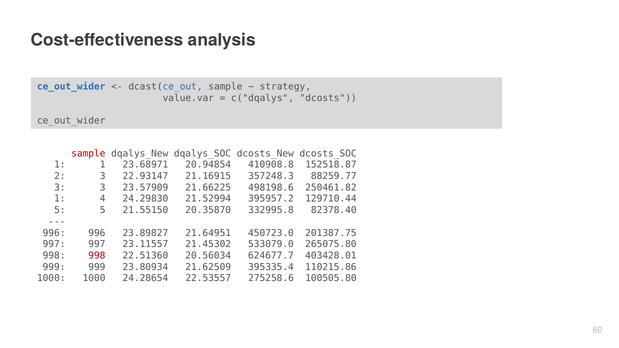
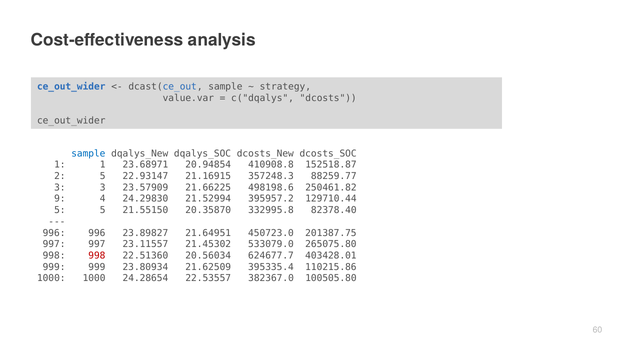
sample colour: red -> blue (88, 154)
2 3: 3 -> 5 (103, 176)
1: 1 -> 9 (60, 199)
275258.6: 275258.6 -> 382367.0 (271, 278)
